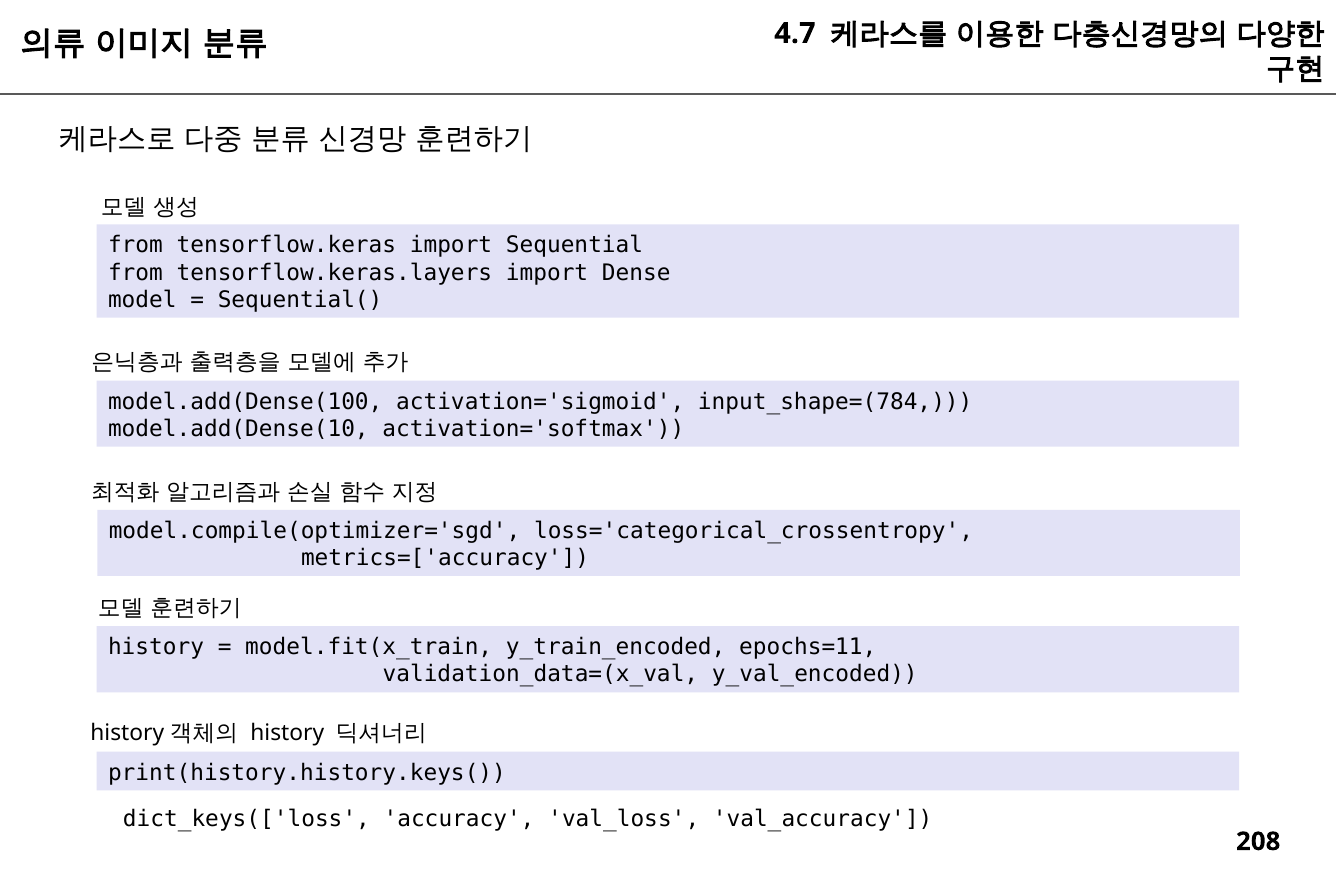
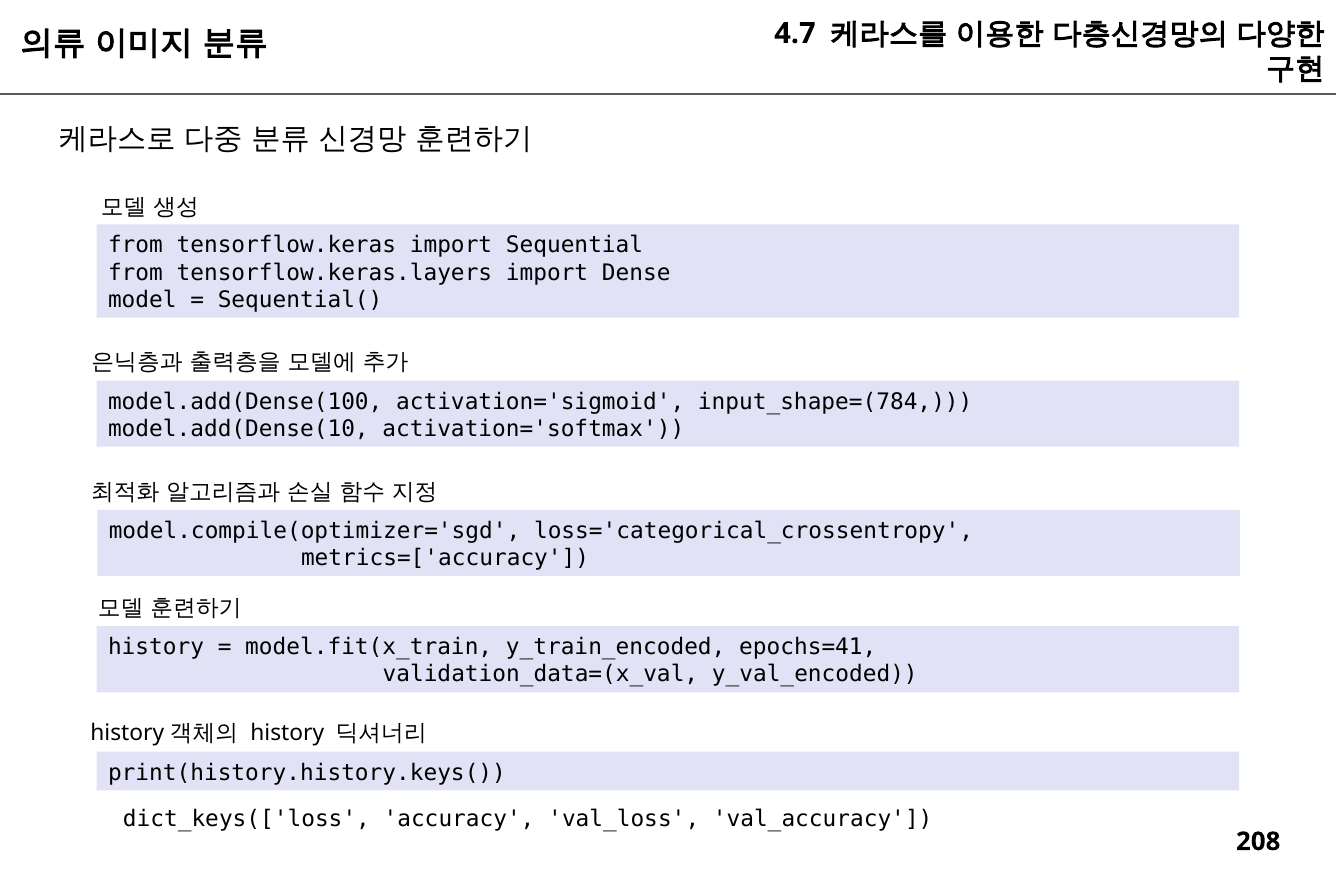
epochs=11: epochs=11 -> epochs=41 (808, 648)
